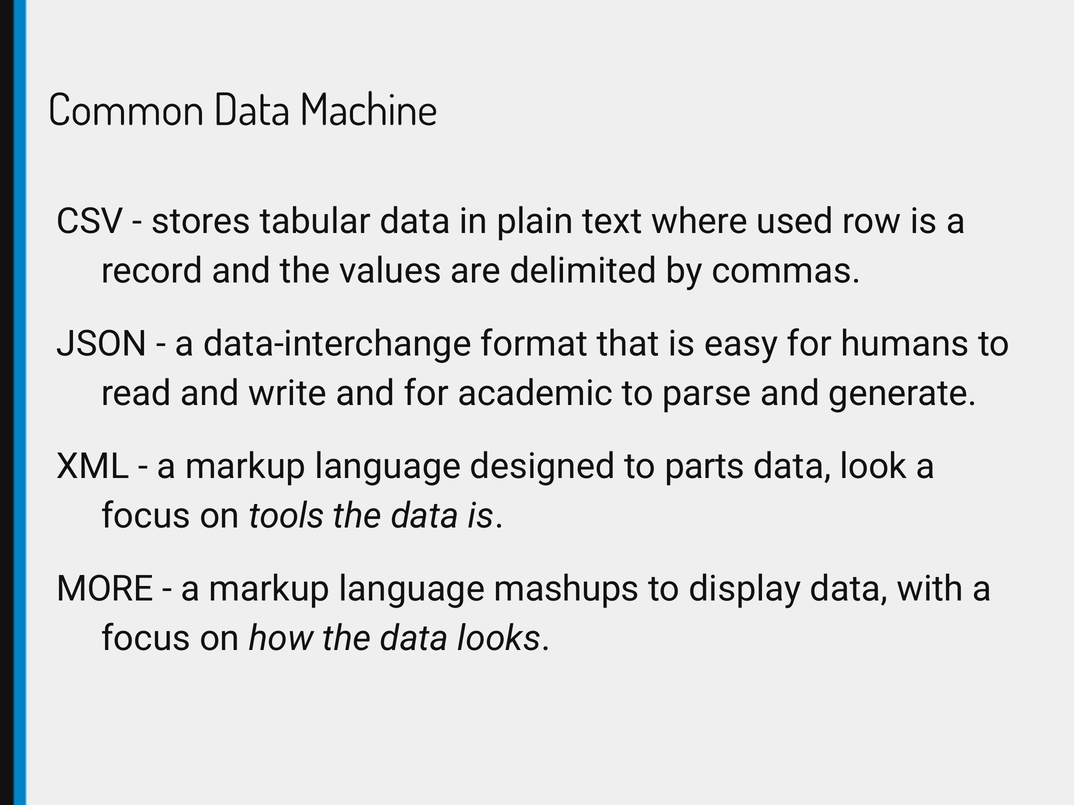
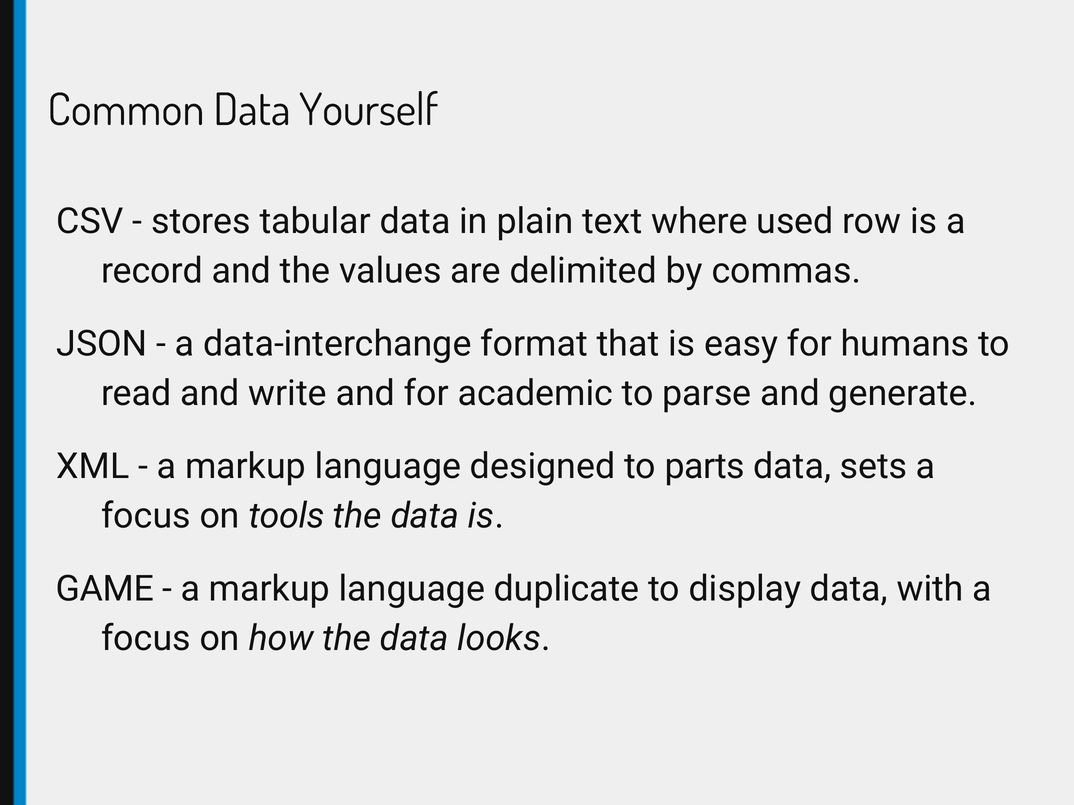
Machine: Machine -> Yourself (369, 110)
look: look -> sets (874, 467)
MORE: MORE -> GAME (105, 589)
mashups: mashups -> duplicate (567, 589)
